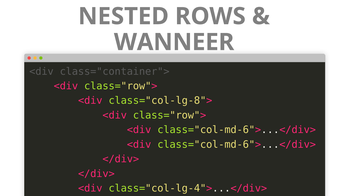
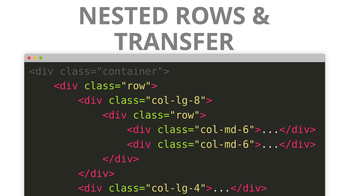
WANNEER: WANNEER -> TRANSFER (174, 42)
